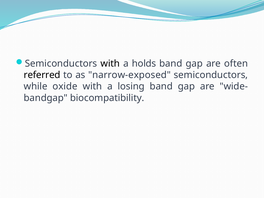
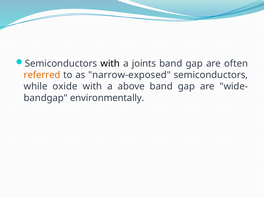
holds: holds -> joints (144, 64)
referred colour: black -> orange (42, 75)
losing: losing -> above (131, 86)
biocompatibility: biocompatibility -> environmentally (107, 98)
